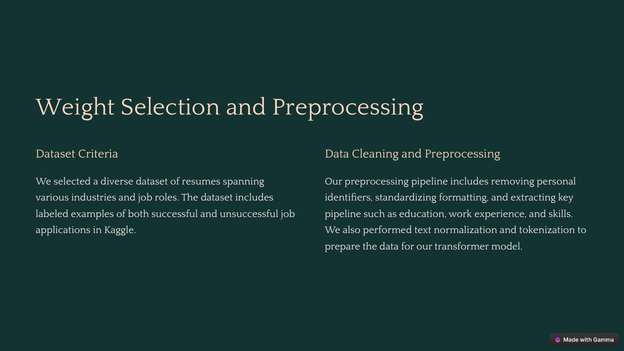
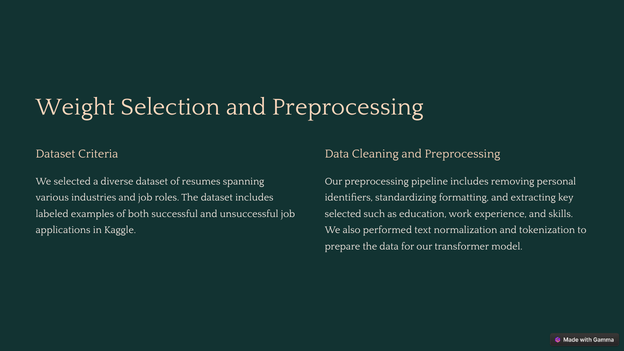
pipeline: pipeline -> selected (343, 214)
